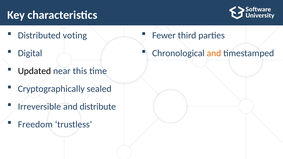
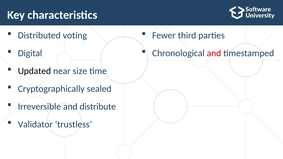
and colour: orange -> red (214, 53)
this: this -> size (80, 71)
Freedom: Freedom -> Validator (35, 125)
